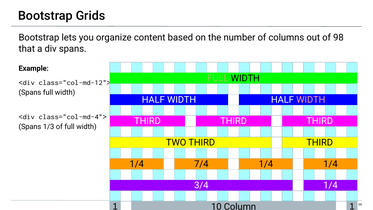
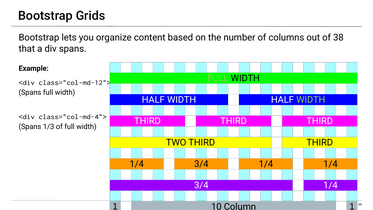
98: 98 -> 38 (338, 38)
WIDTH colour: pink -> light green (311, 100)
7/4: 7/4 -> 3/4 (201, 164)
